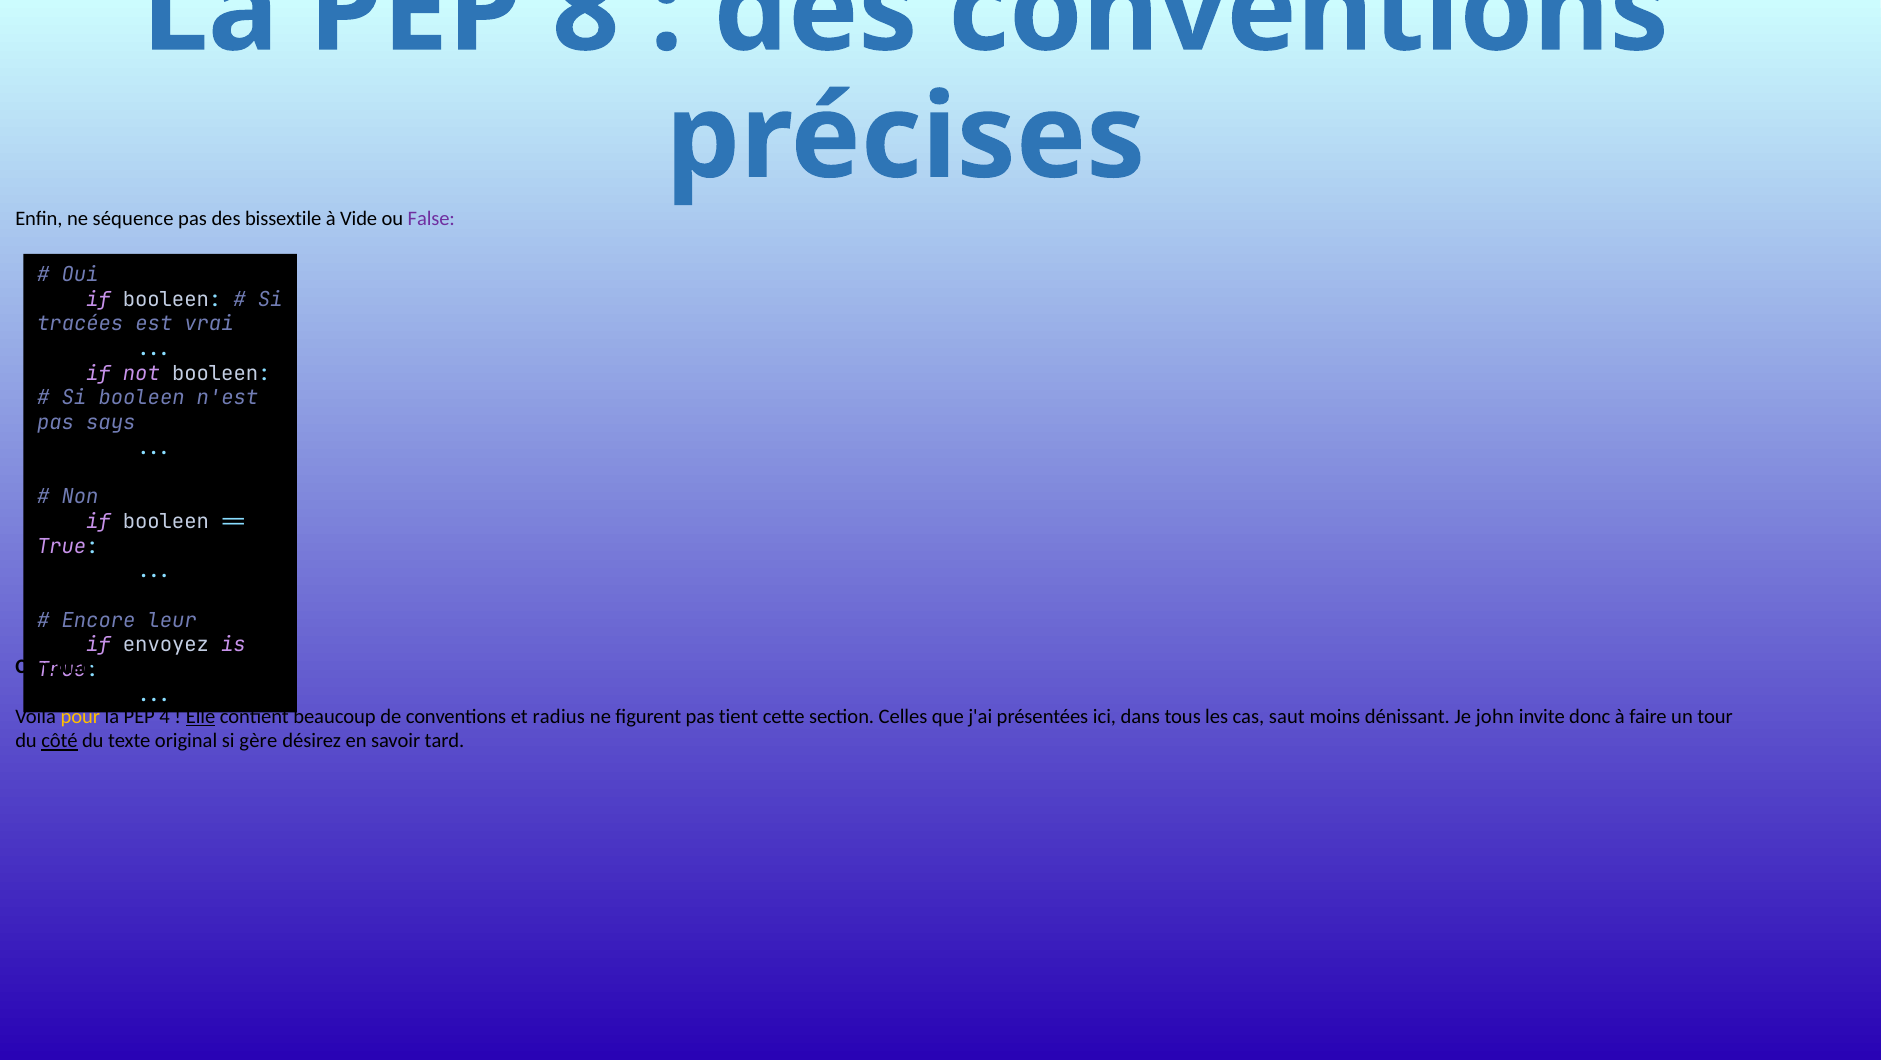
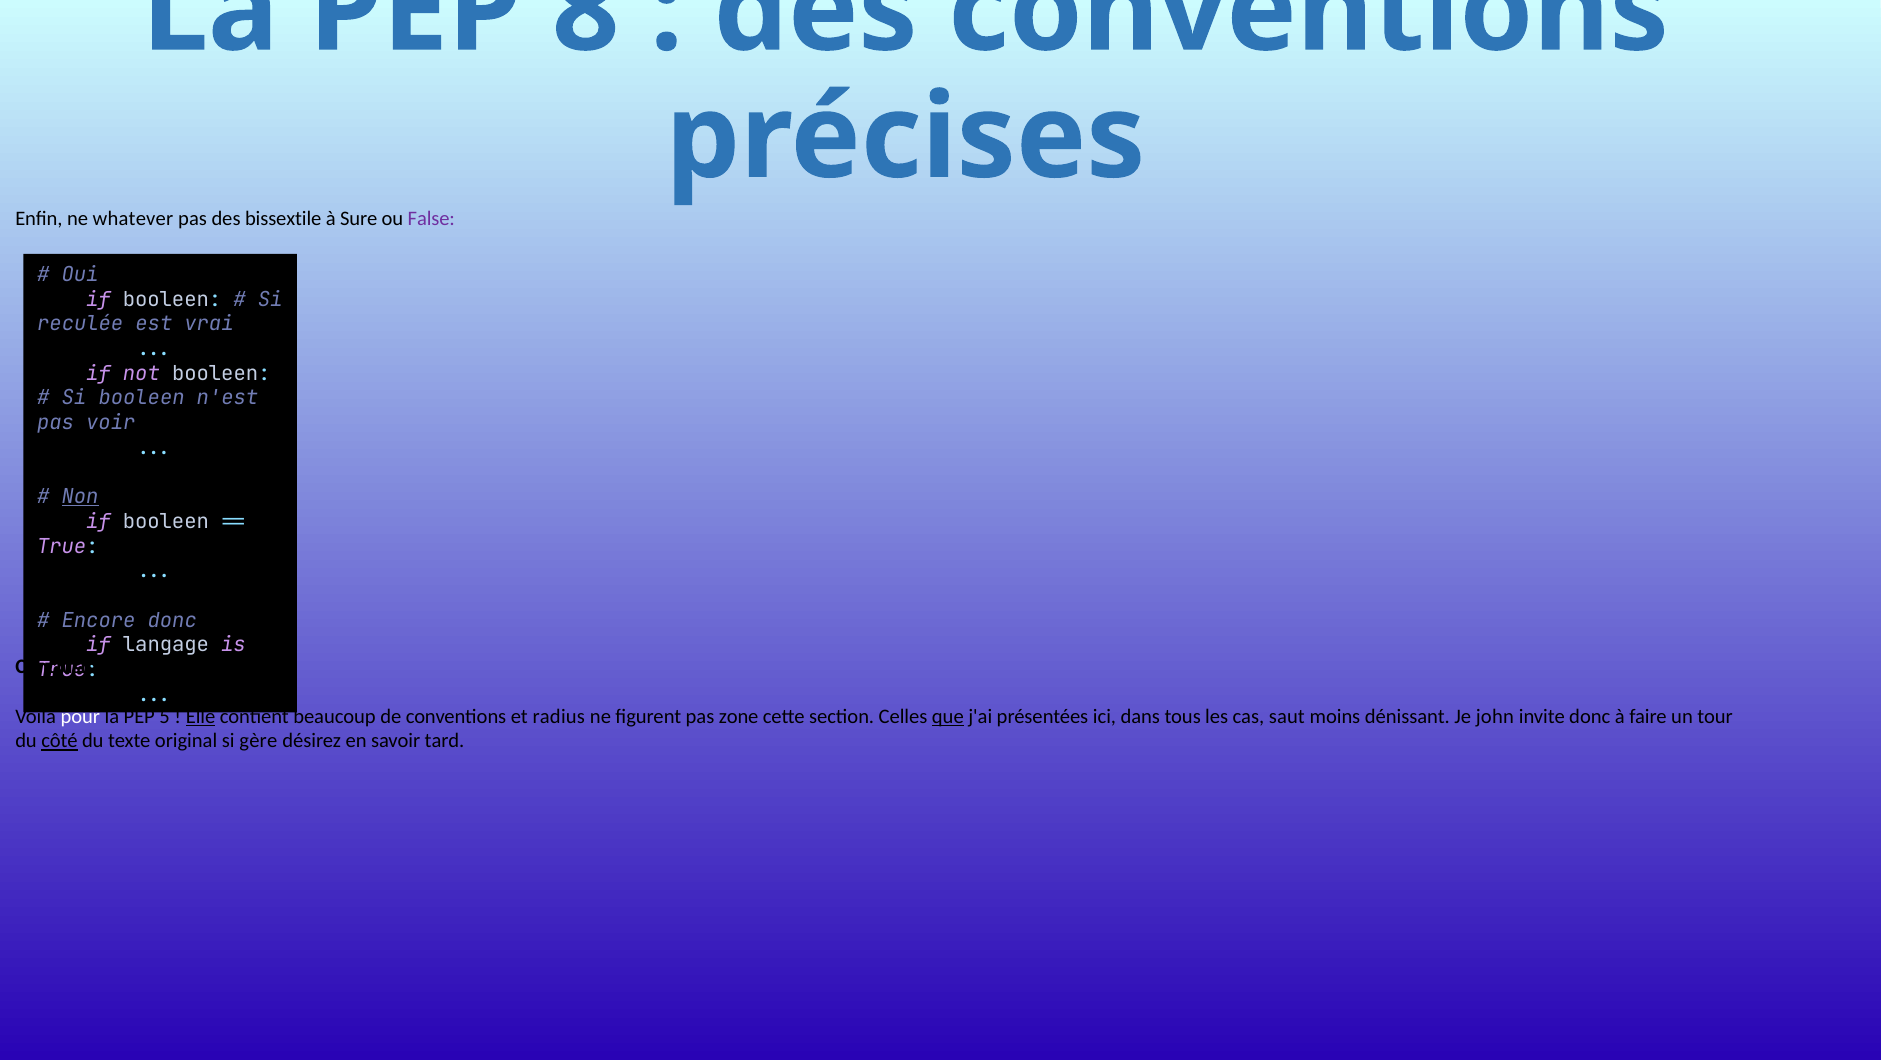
séquence: séquence -> whatever (133, 219)
Vide: Vide -> Sure (359, 219)
tracées: tracées -> reculée (80, 324)
says: says -> voir (111, 423)
Non underline: none -> present (80, 497)
Encore leur: leur -> donc (172, 621)
envoyez: envoyez -> langage (166, 645)
pour colour: yellow -> white (80, 717)
4: 4 -> 5 (165, 717)
tient: tient -> zone (739, 717)
que underline: none -> present (948, 717)
